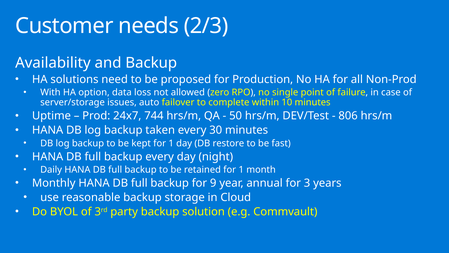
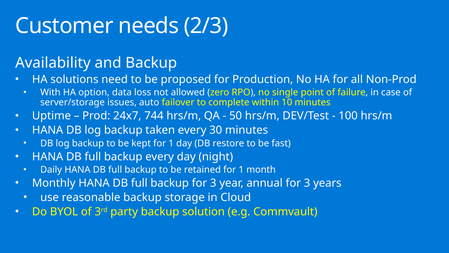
806: 806 -> 100 (348, 116)
backup for 9: 9 -> 3 (213, 183)
